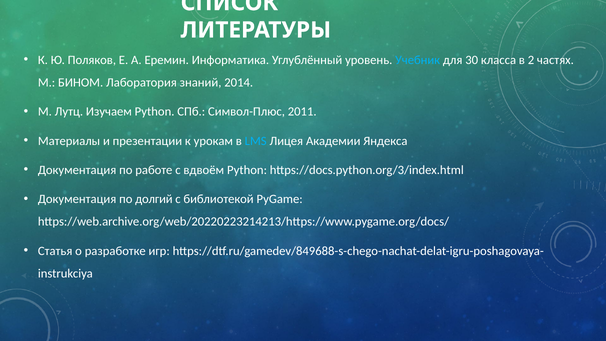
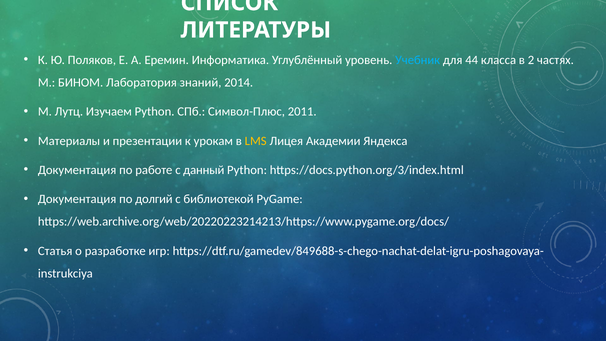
30: 30 -> 44 (472, 60)
LMS colour: light blue -> yellow (256, 141)
вдвоём: вдвоём -> данный (204, 170)
